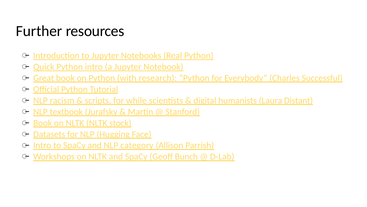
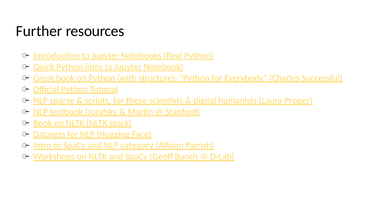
research: research -> structure (158, 78)
racism: racism -> sparse (62, 100)
while: while -> these (136, 100)
Distant: Distant -> Proper (298, 100)
